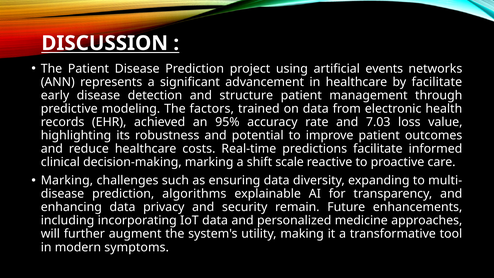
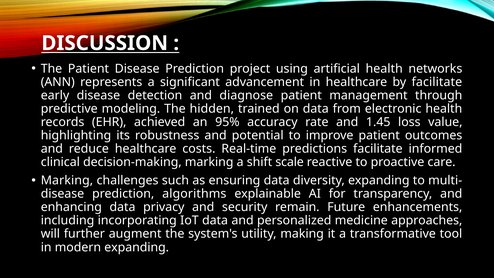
artificial events: events -> health (384, 69)
structure: structure -> diagnose (246, 95)
factors: factors -> hidden (212, 109)
7.03: 7.03 -> 1.45 (378, 122)
modern symptoms: symptoms -> expanding (137, 247)
